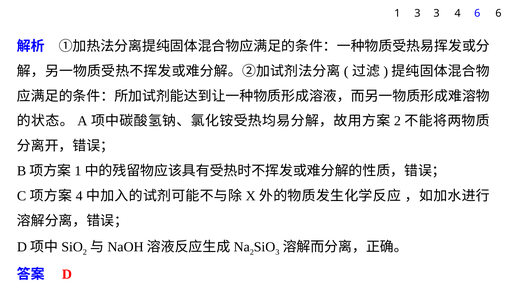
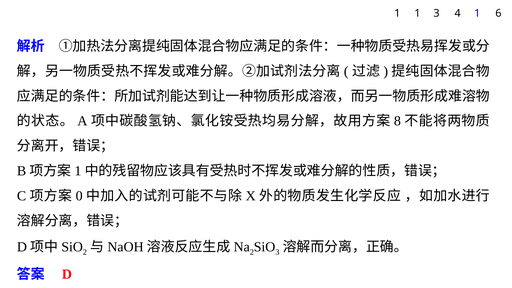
1 3: 3 -> 1 (417, 13)
4 6: 6 -> 1 (477, 13)
2: 2 -> 8 (397, 121)
4: 4 -> 0 (79, 196)
